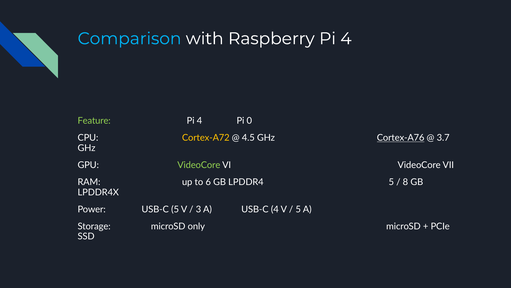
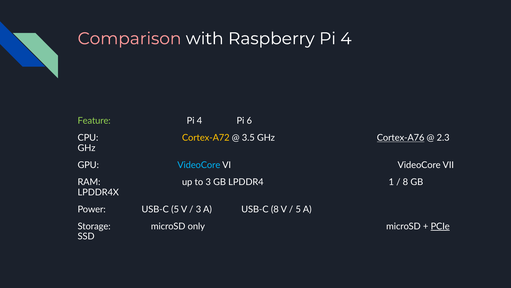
Comparison colour: light blue -> pink (130, 39)
0: 0 -> 6 (249, 121)
4.5: 4.5 -> 3.5 (248, 138)
3.7: 3.7 -> 2.3 (443, 138)
VideoCore colour: light green -> light blue (199, 165)
to 6: 6 -> 3 (208, 182)
LPDDR4 5: 5 -> 1 (391, 182)
USB-C 4: 4 -> 8 (275, 209)
PCIe underline: none -> present (440, 226)
